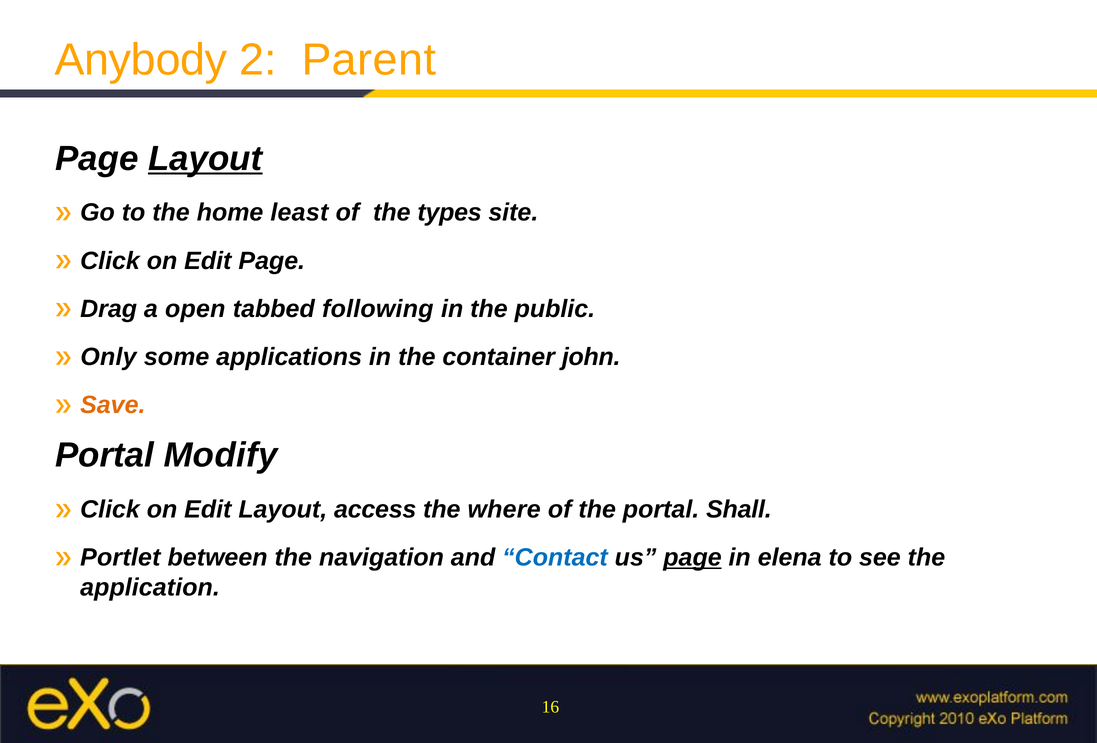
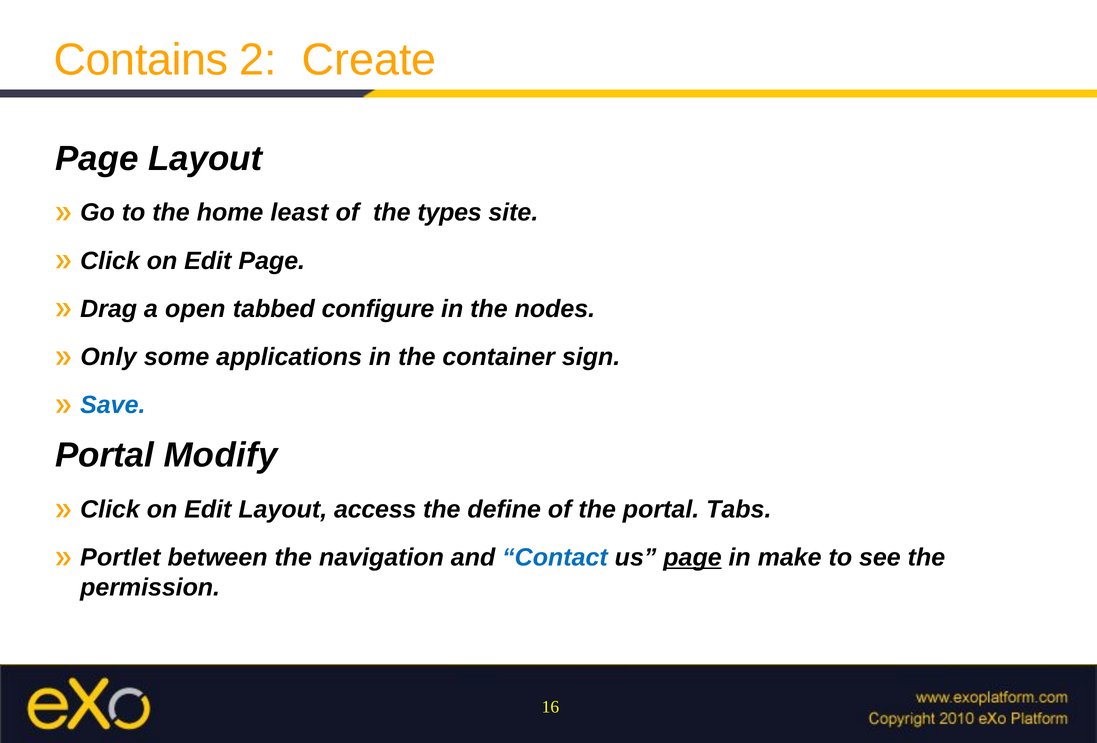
Anybody: Anybody -> Contains (141, 60)
Parent: Parent -> Create (369, 60)
Layout underline: present -> none (205, 159)
following: following -> configure (378, 309)
public: public -> nodes (555, 309)
john: john -> sign (591, 357)
Save colour: orange -> blue (113, 405)
where: where -> define (504, 509)
Shall: Shall -> Tabs (739, 509)
elena: elena -> make (790, 557)
application: application -> permission (150, 588)
